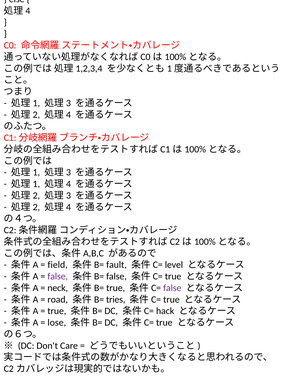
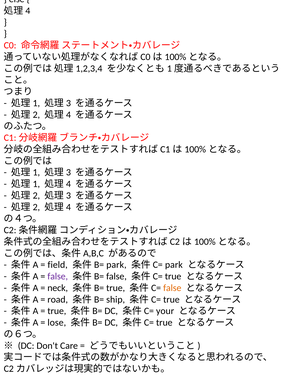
fault: fault -> park (116, 265)
level: level -> park (174, 265)
false colour: purple -> orange (172, 288)
tries: tries -> ship (116, 300)
hack: hack -> your (165, 311)
